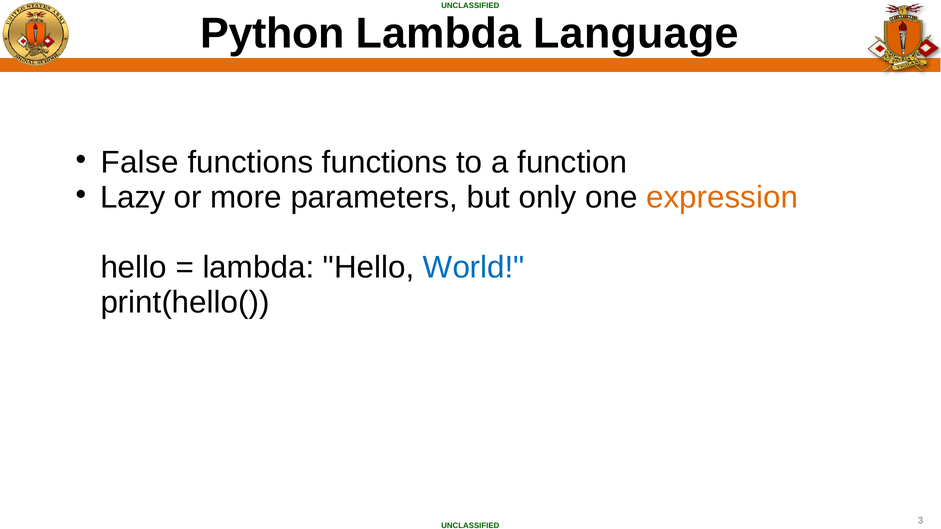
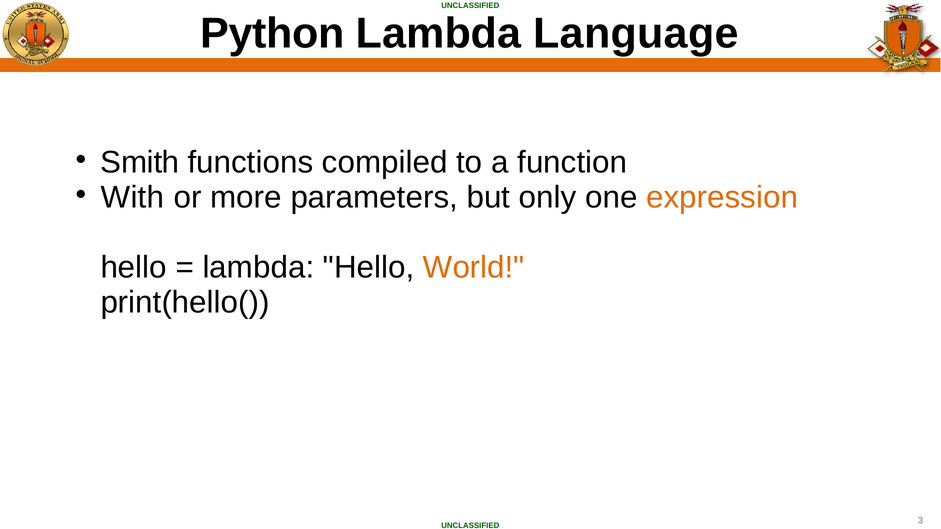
False: False -> Smith (140, 163)
functions functions: functions -> compiled (385, 163)
Lazy: Lazy -> With (133, 198)
World colour: blue -> orange (474, 268)
